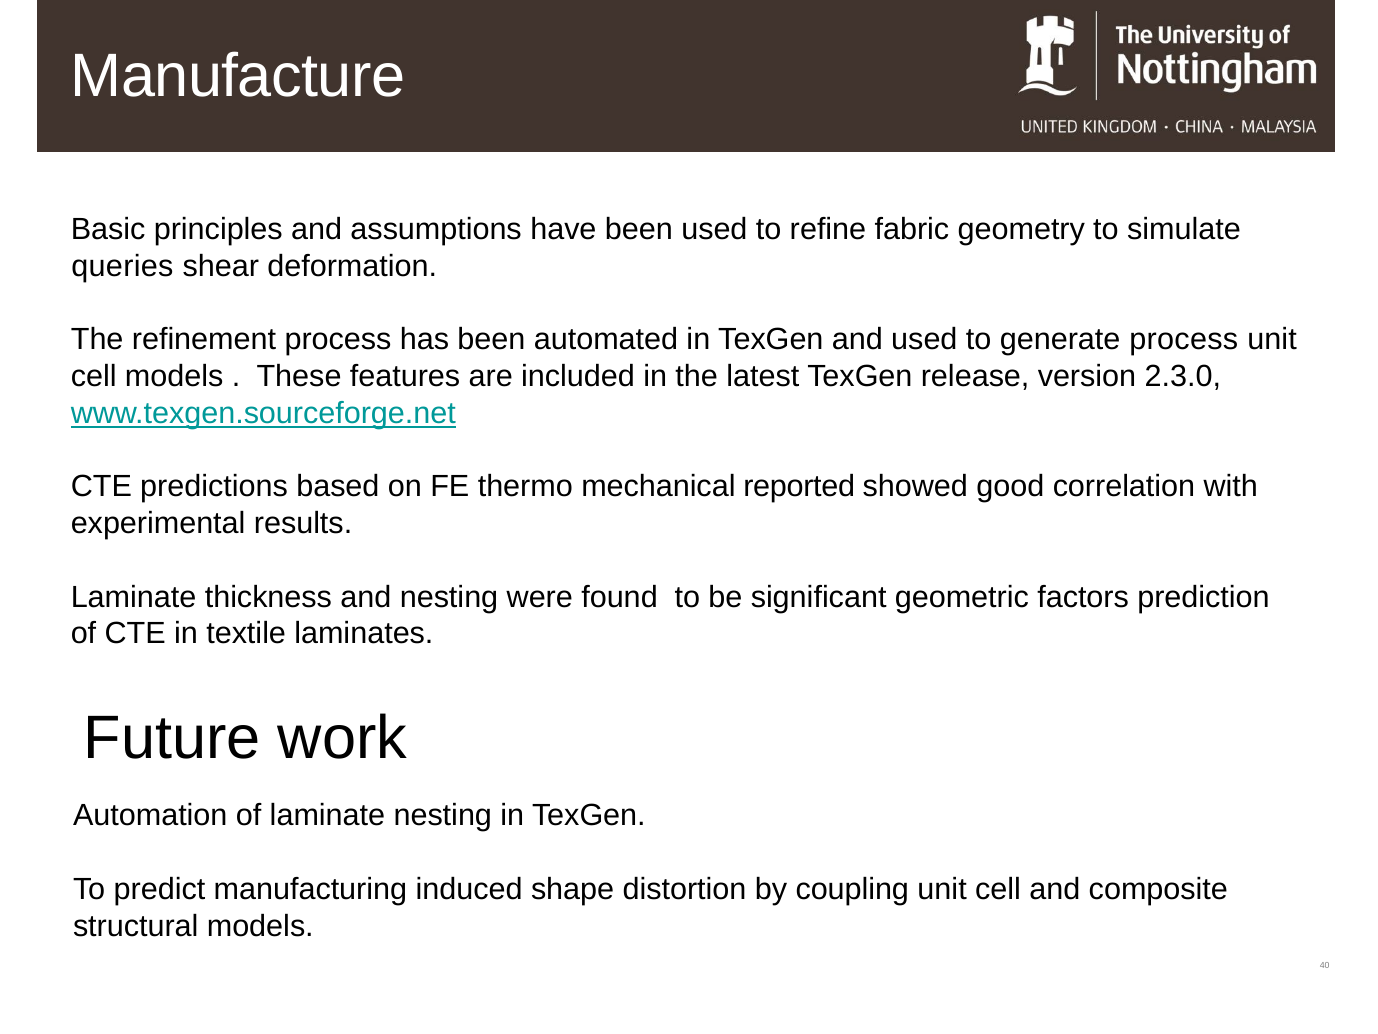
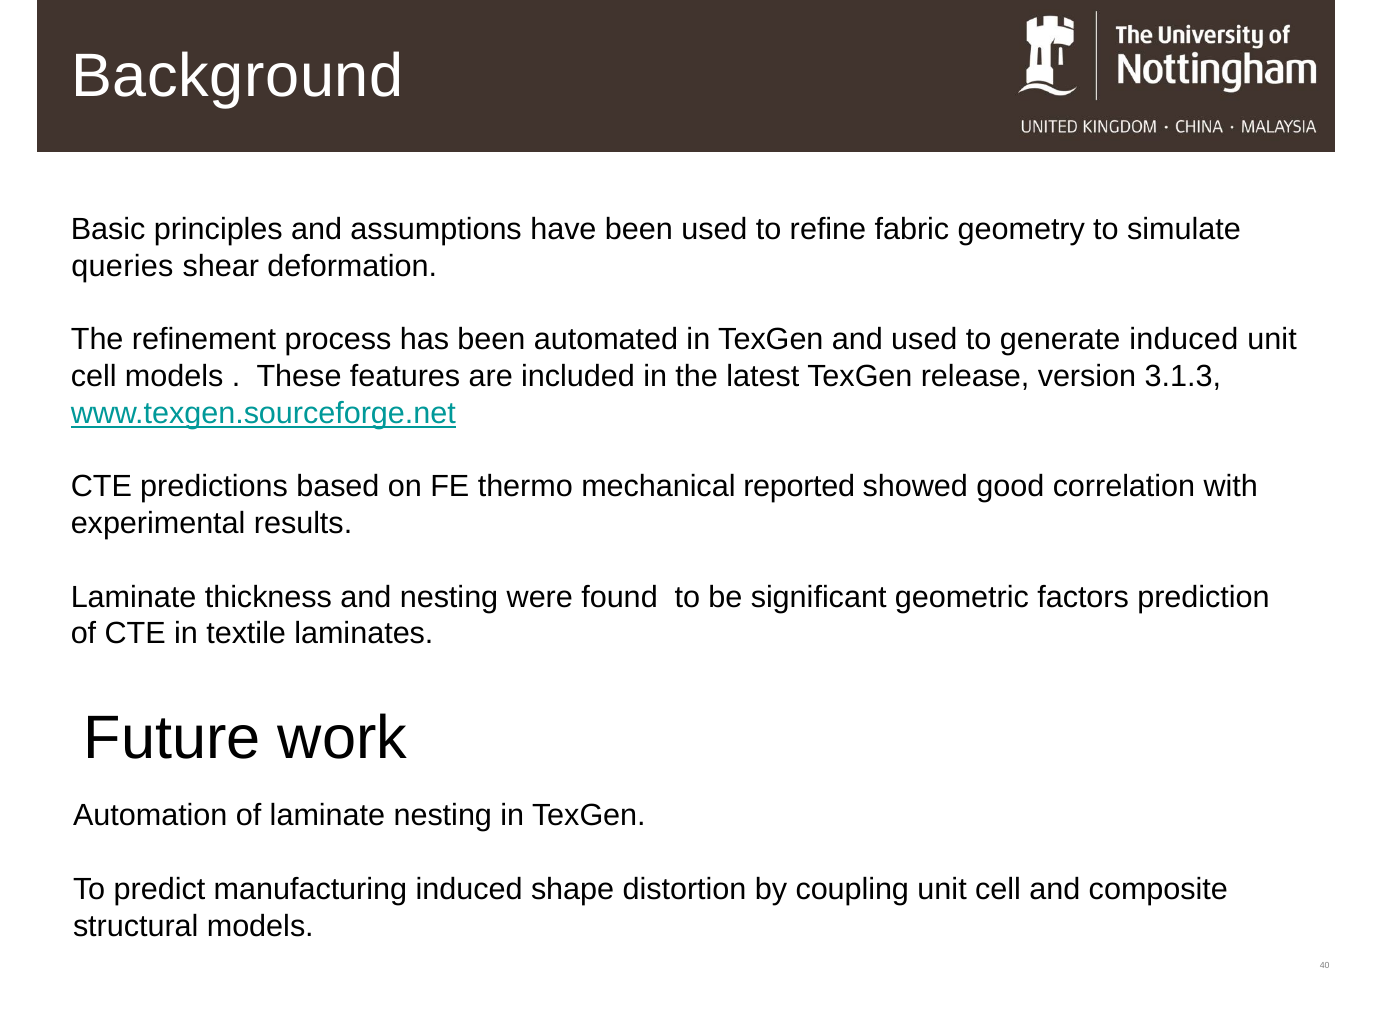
Manufacture: Manufacture -> Background (237, 76)
generate process: process -> induced (1184, 340)
2.3.0: 2.3.0 -> 3.1.3 (1183, 376)
